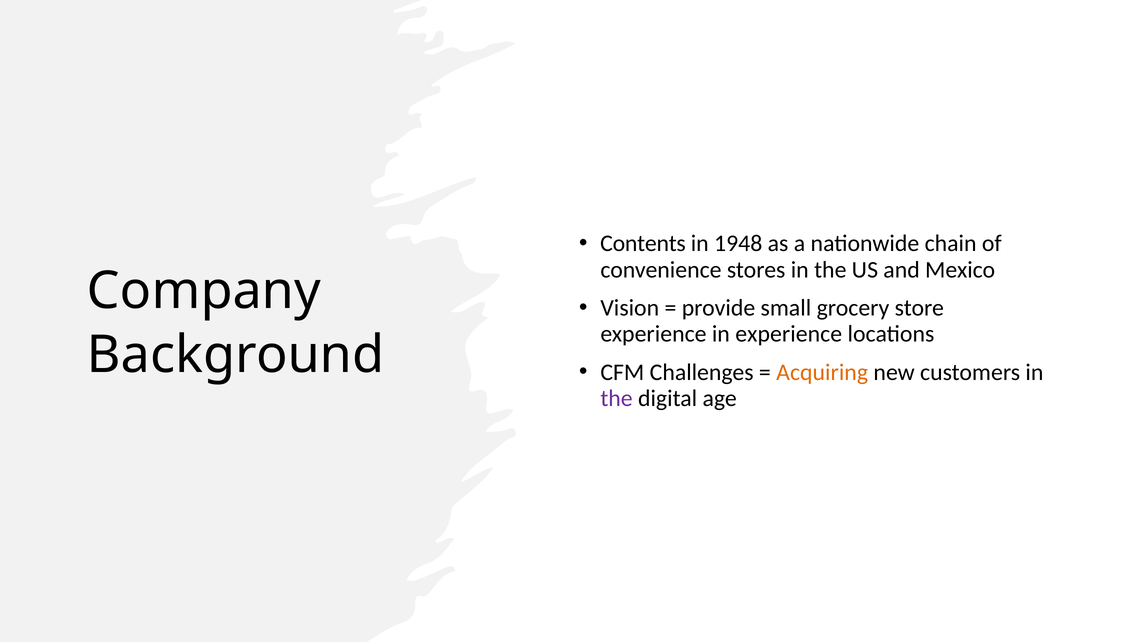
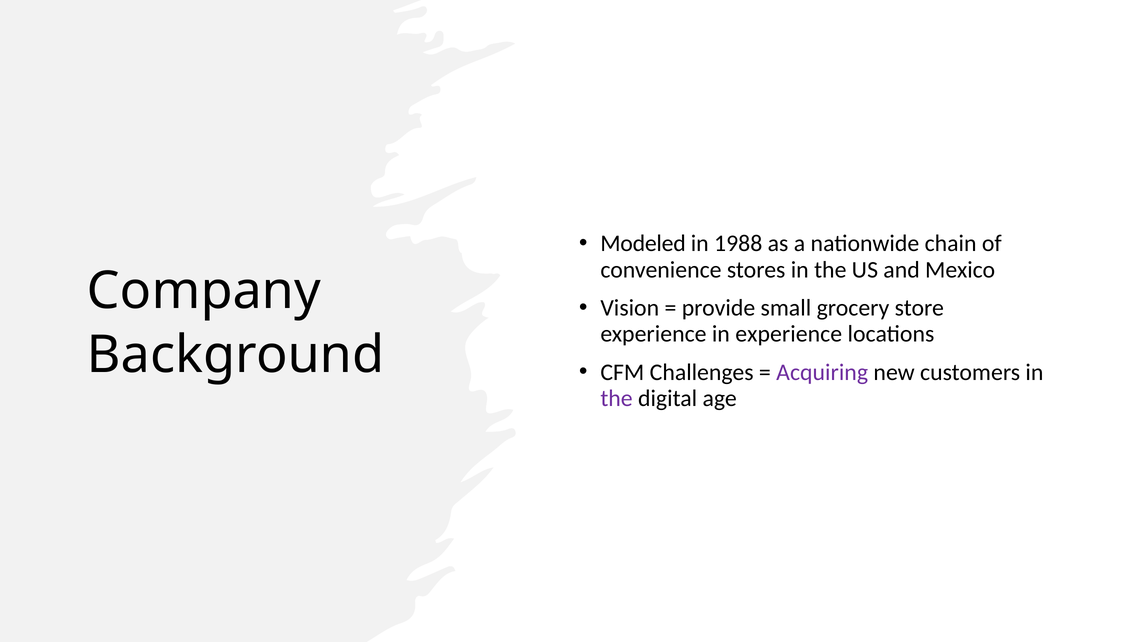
Contents: Contents -> Modeled (643, 243)
1948: 1948 -> 1988 (738, 243)
Acquiring colour: orange -> purple (822, 372)
